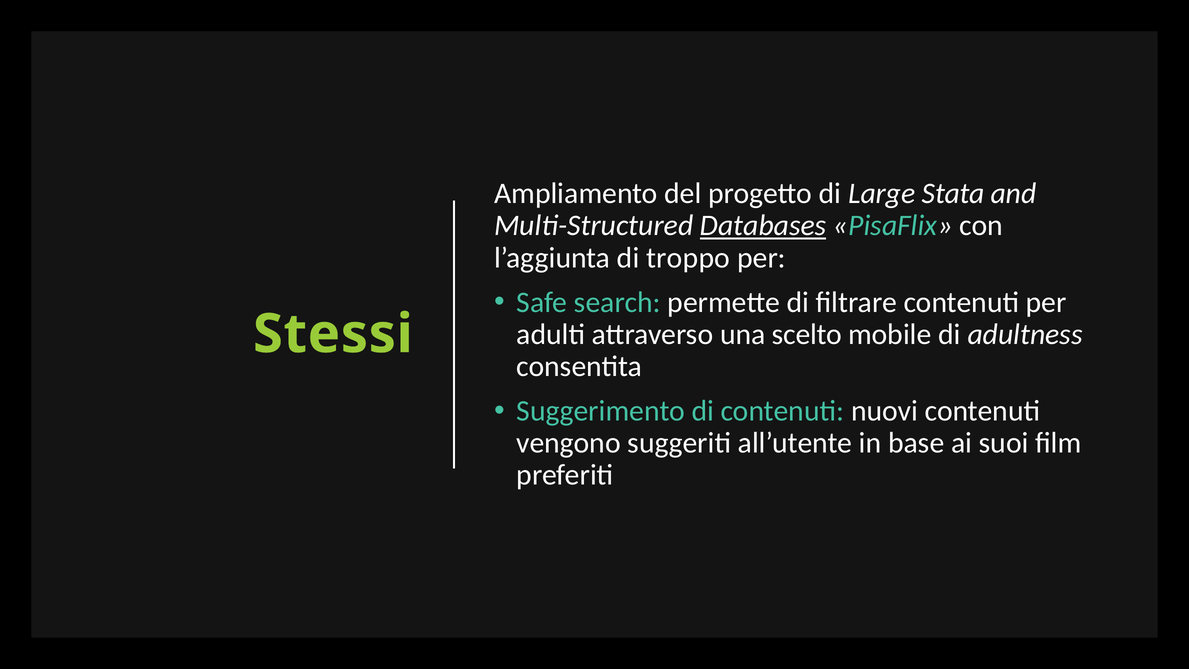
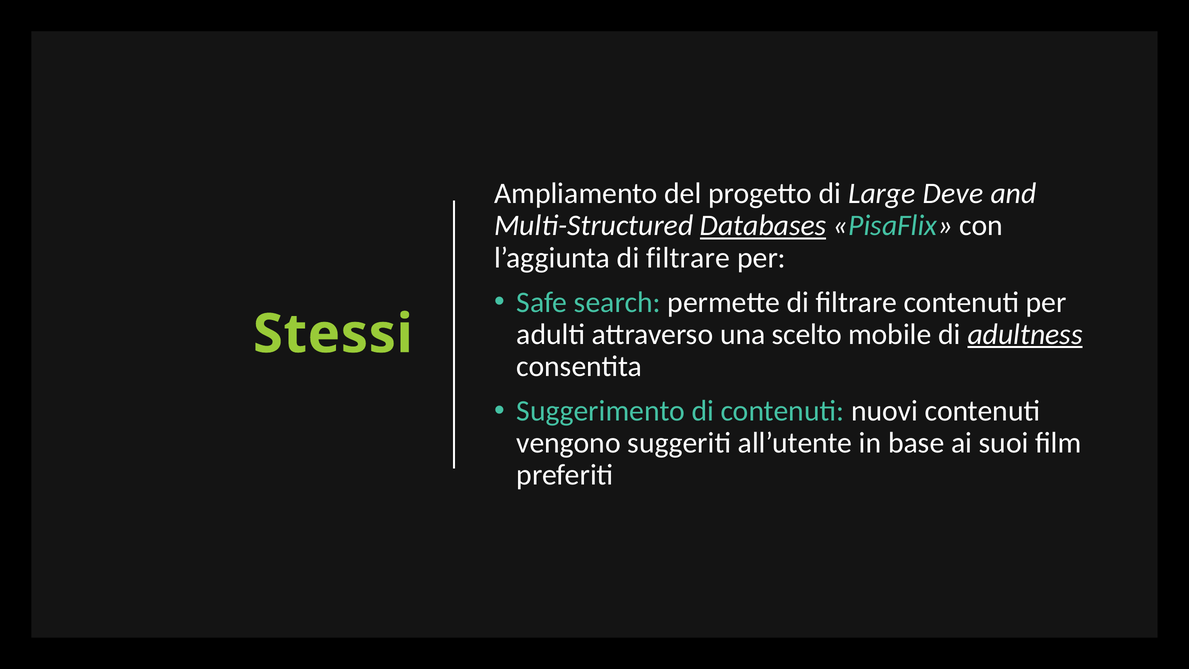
Stata: Stata -> Deve (953, 193)
l’aggiunta di troppo: troppo -> filtrare (688, 258)
adultness underline: none -> present (1025, 334)
